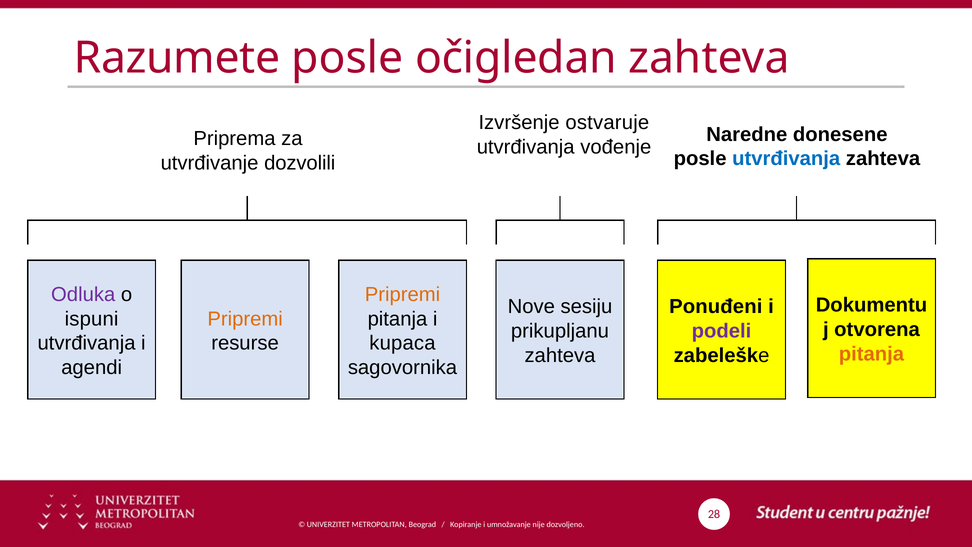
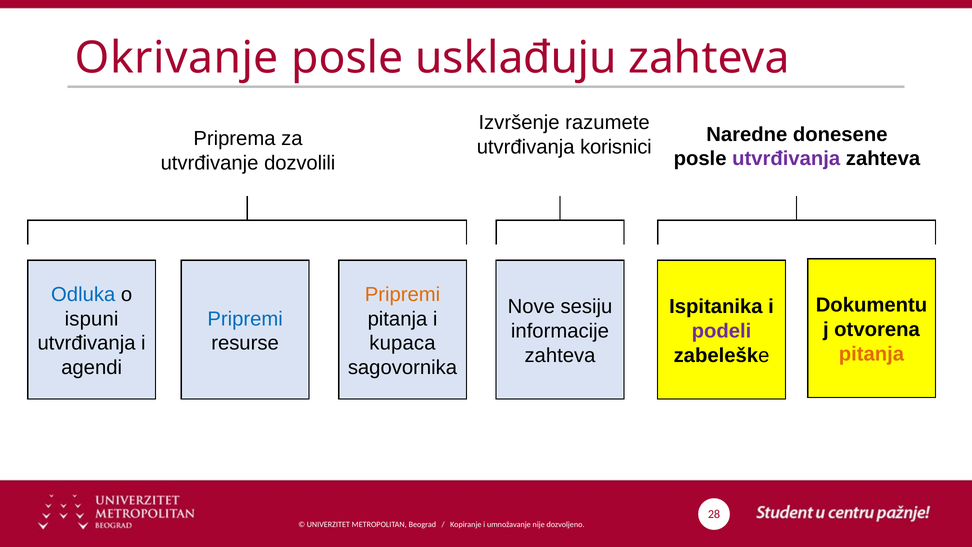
Razumete: Razumete -> Okrivanje (177, 58)
očigledan: očigledan -> usklađuju (516, 58)
ostvaruje: ostvaruje -> razumete (607, 123)
vođenje: vođenje -> korisnici (616, 147)
utvrđivanja colour: blue -> purple (786, 159)
Odluka colour: purple -> blue (83, 294)
Ponuđeni: Ponuđeni -> Ispitanika (716, 307)
Pripremi colour: orange -> blue (245, 319)
prikupljanu: prikupljanu -> informacije (560, 331)
